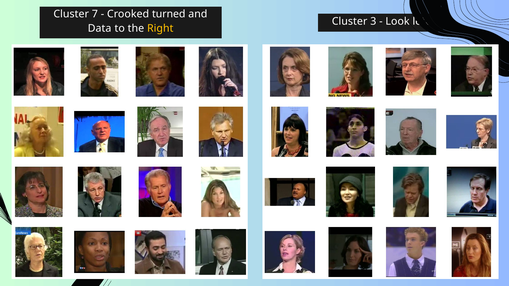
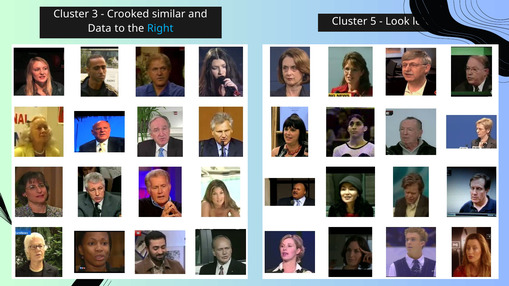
7: 7 -> 3 (95, 14)
turned: turned -> similar (169, 14)
3: 3 -> 5 (373, 21)
Right colour: yellow -> light blue (160, 29)
